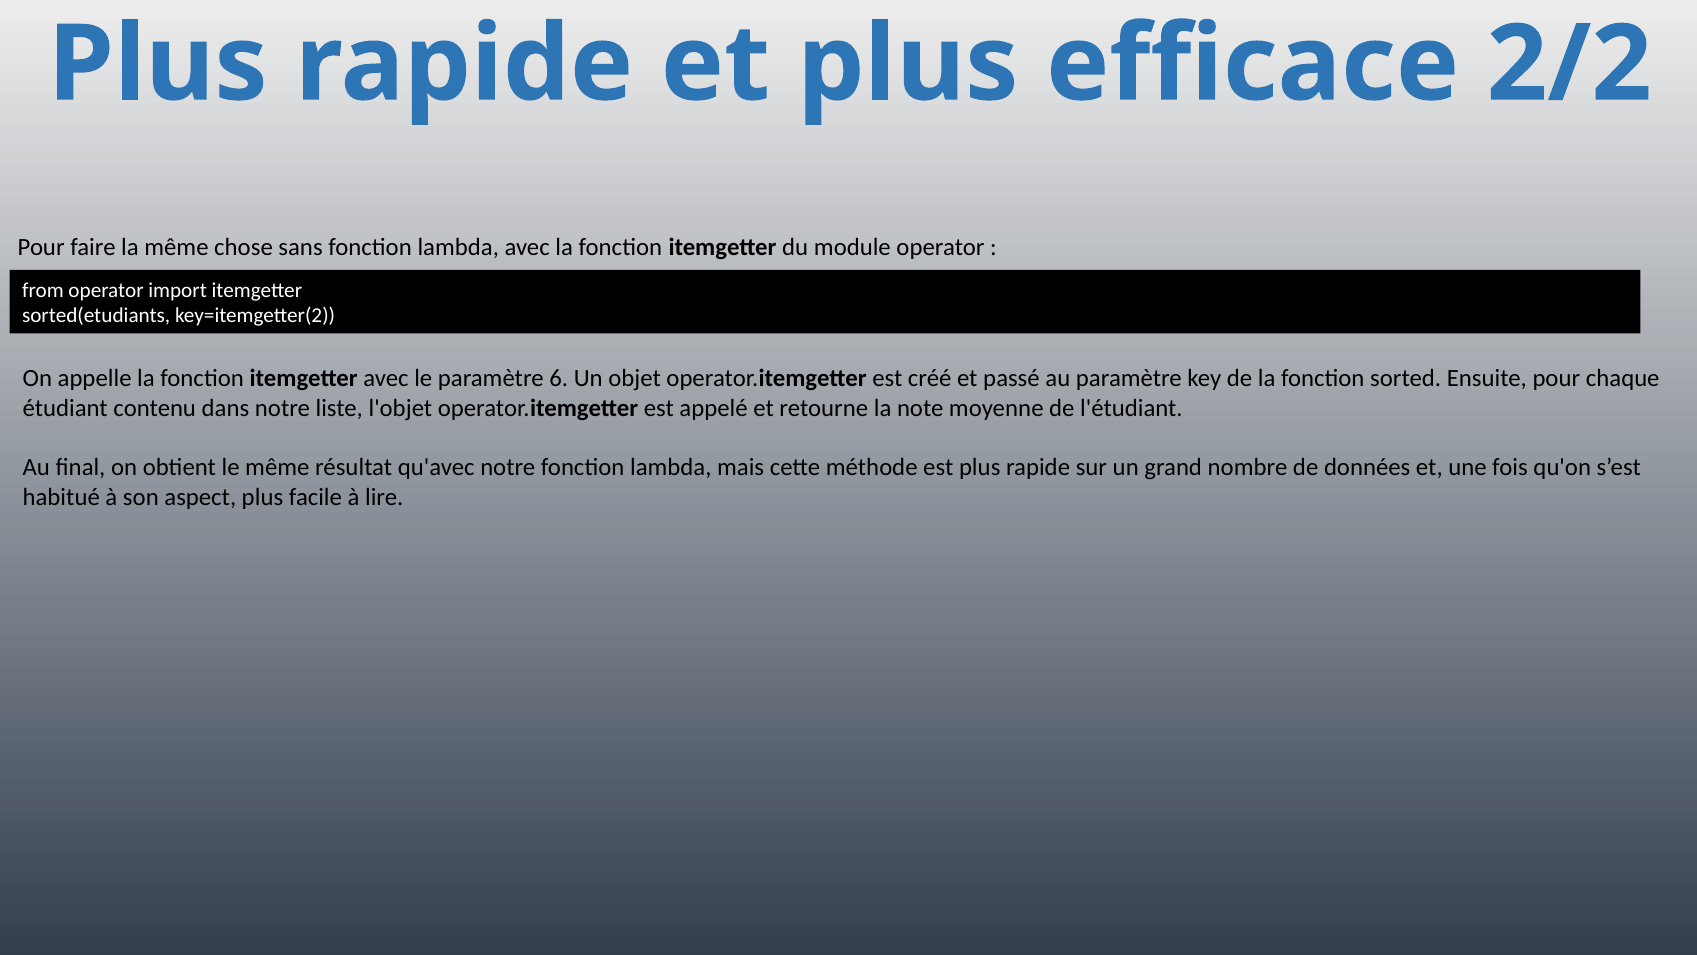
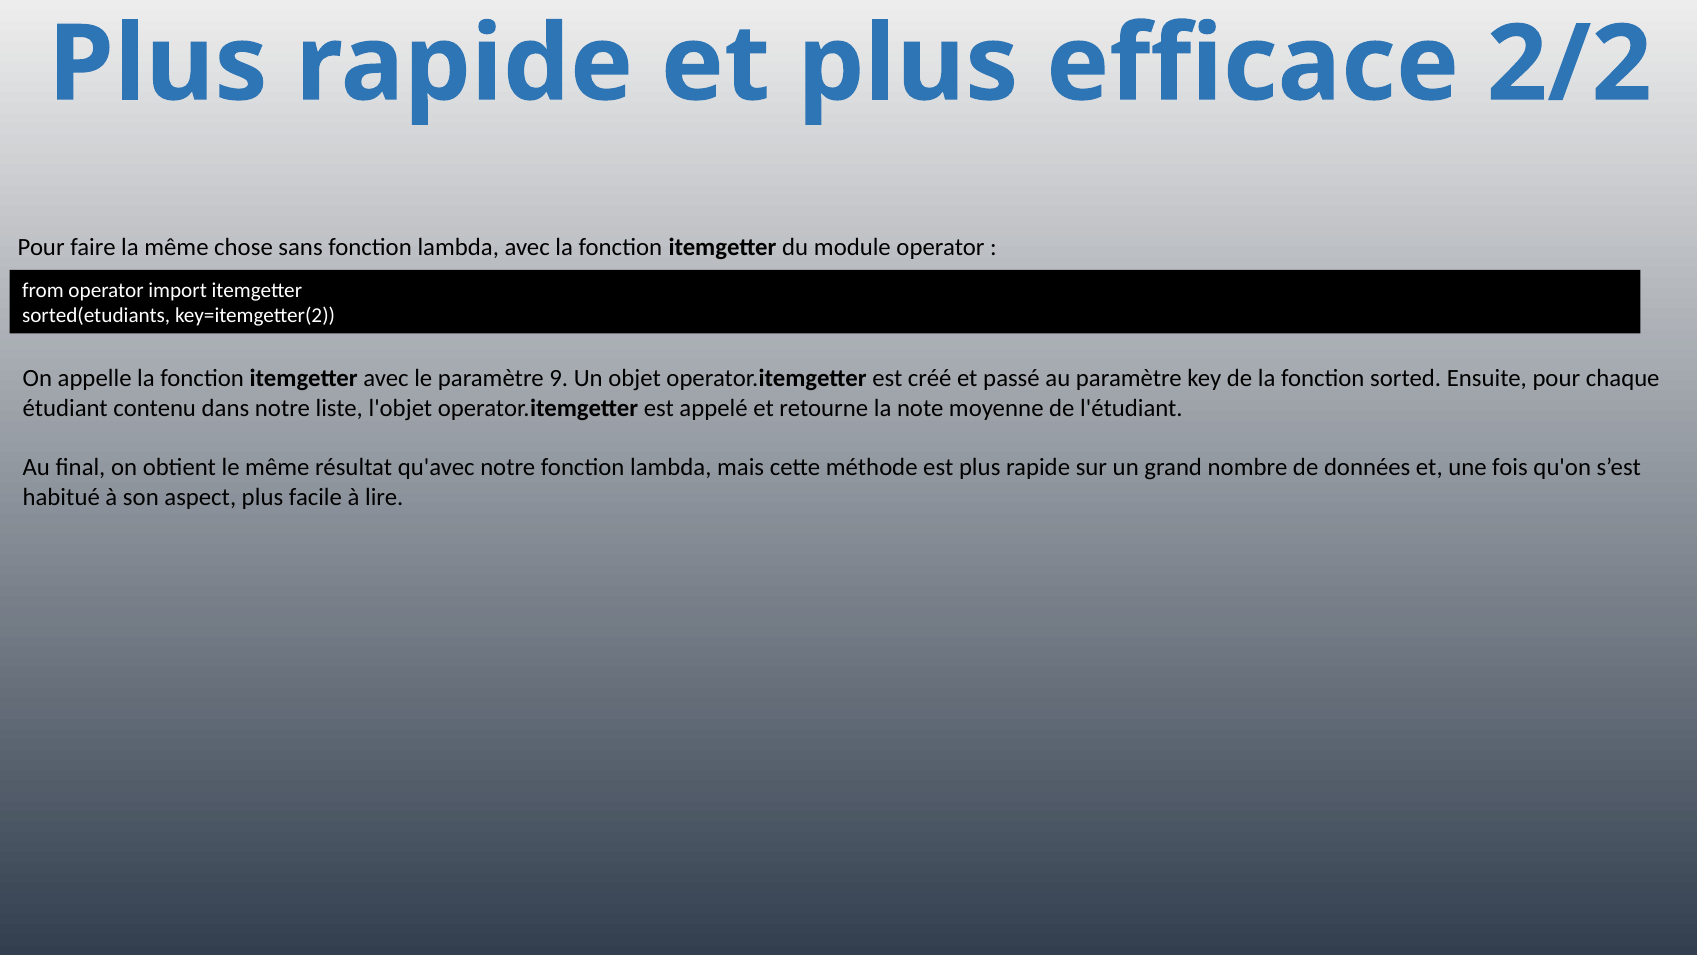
6: 6 -> 9 (559, 378)
